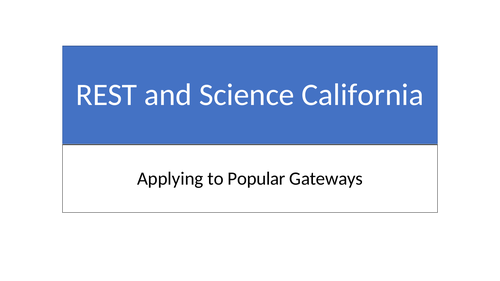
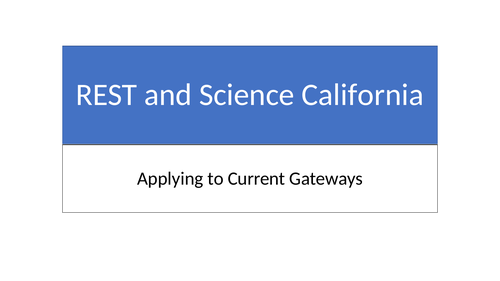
Popular: Popular -> Current (256, 179)
